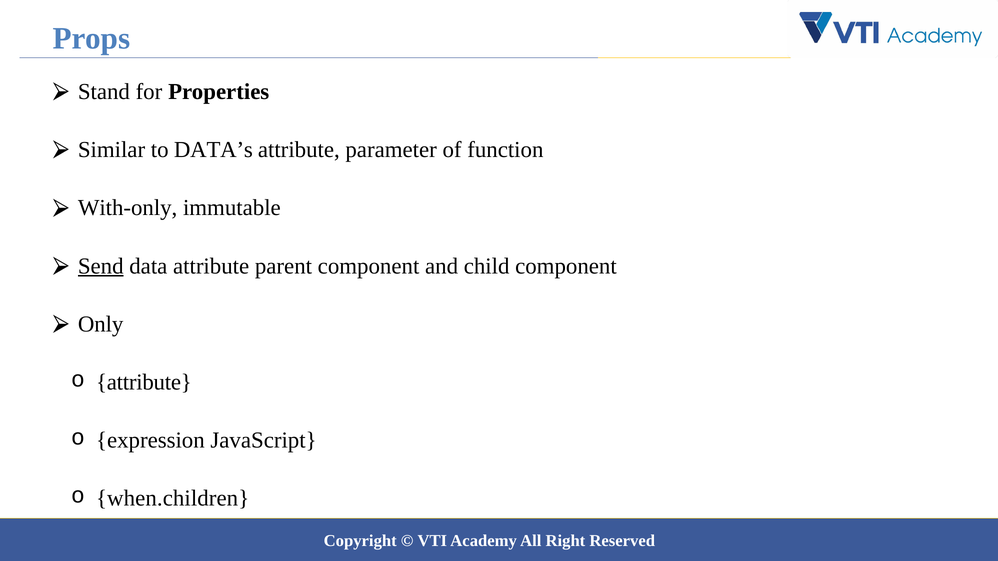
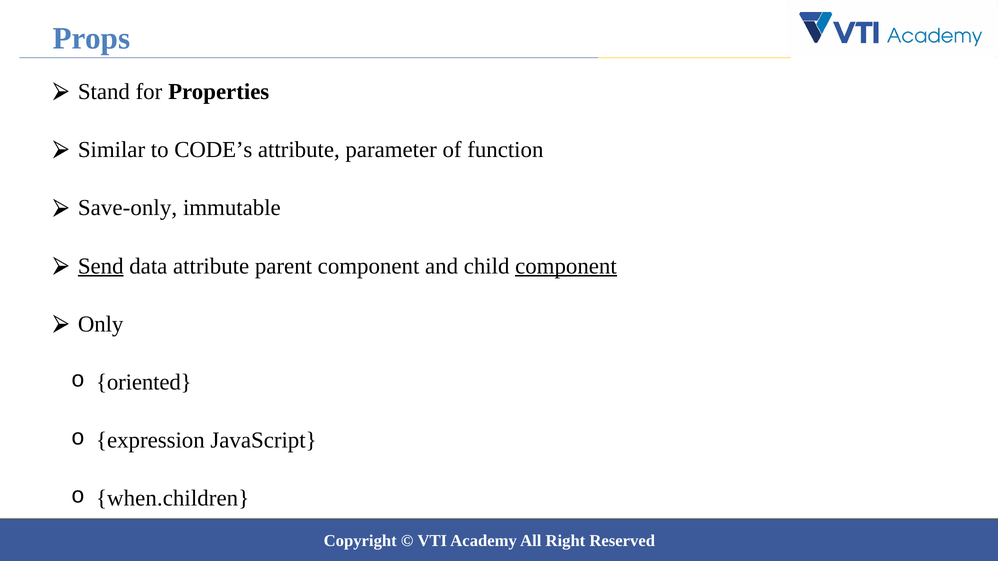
DATA’s: DATA’s -> CODE’s (213, 150)
With-only: With-only -> Save-only (128, 208)
component underline: none -> present (566, 266)
attribute: attribute -> oriented (144, 382)
